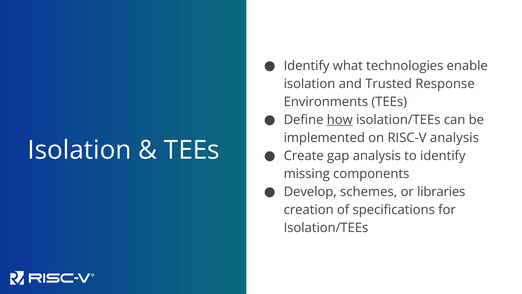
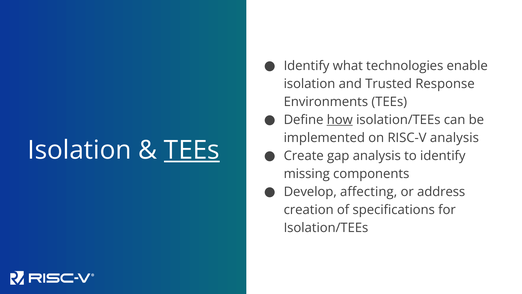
TEEs underline: none -> present (192, 150)
schemes: schemes -> affecting (369, 192)
libraries: libraries -> address (441, 192)
